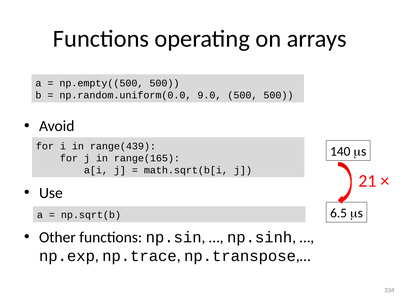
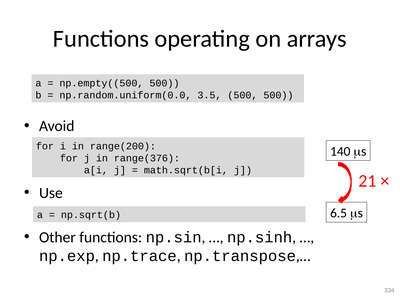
9.0: 9.0 -> 3.5 (209, 95)
range(439: range(439 -> range(200 (123, 146)
range(165: range(165 -> range(376 (147, 158)
